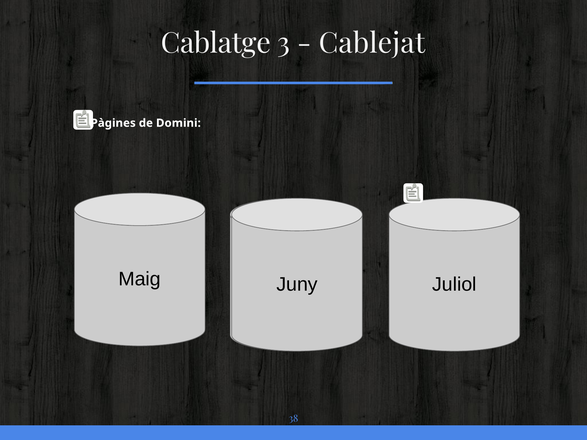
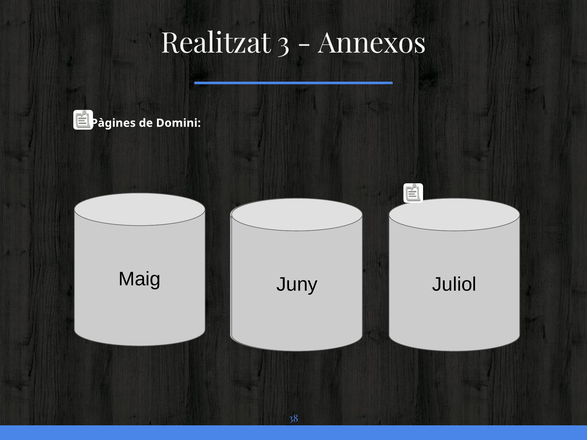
Cablatge: Cablatge -> Realitzat (216, 44)
Cablejat: Cablejat -> Annexos (372, 44)
